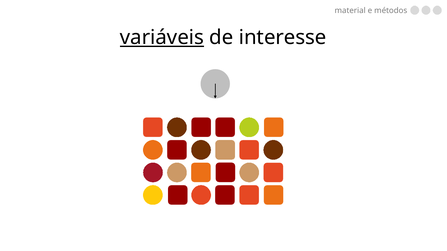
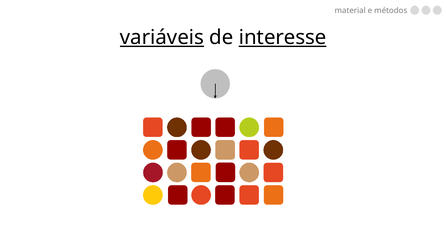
interesse underline: none -> present (283, 38)
